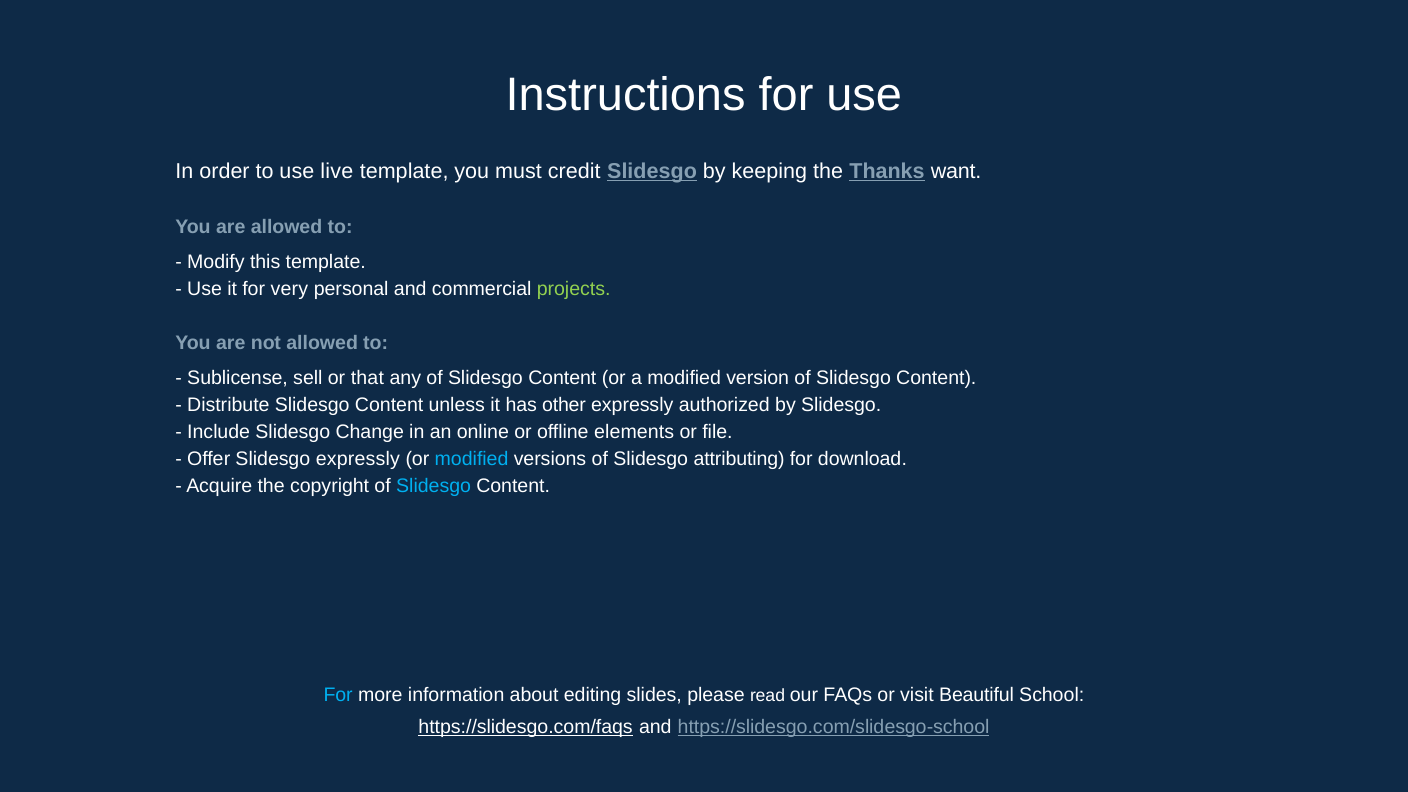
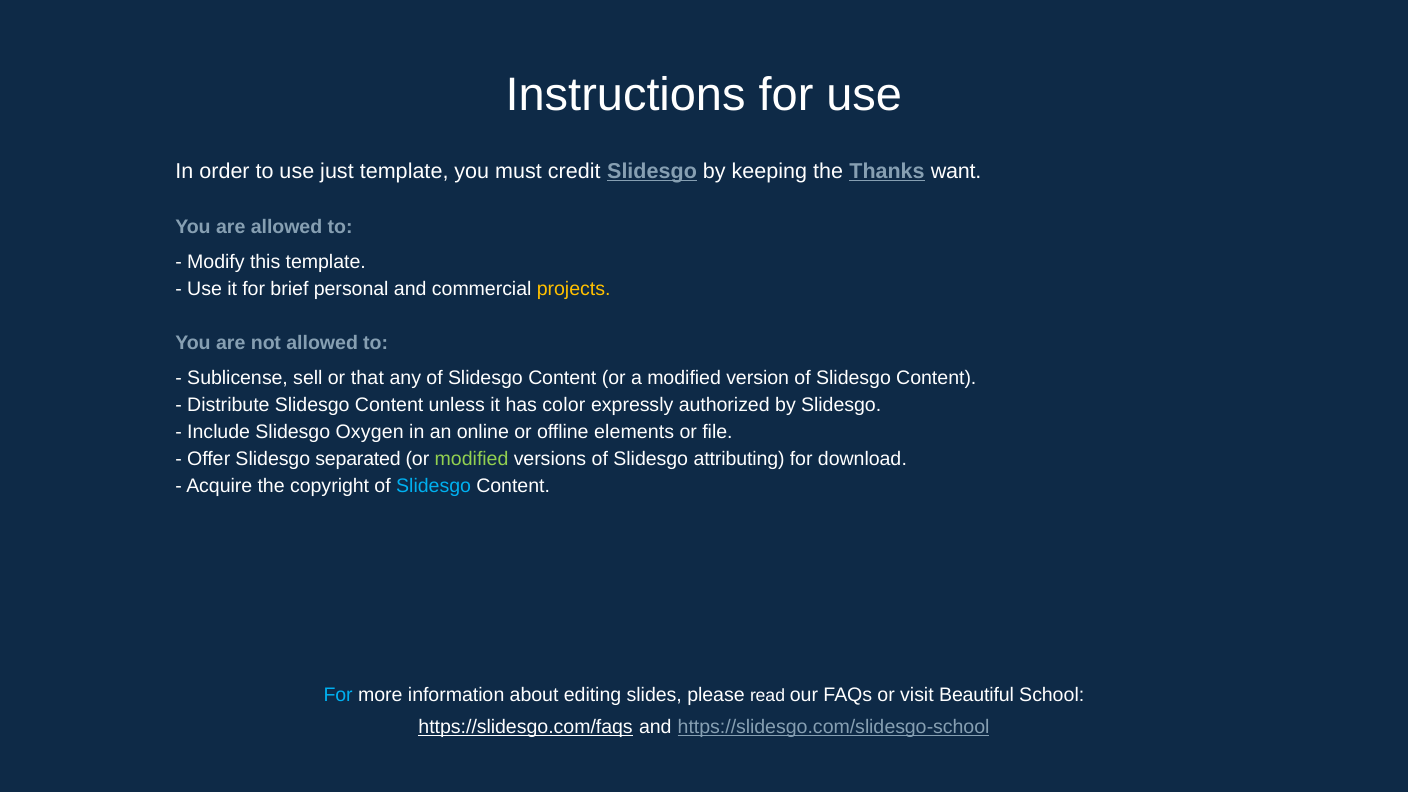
live: live -> just (337, 171)
very: very -> brief (290, 289)
projects colour: light green -> yellow (574, 289)
other: other -> color (564, 405)
Change: Change -> Oxygen (370, 432)
Slidesgo expressly: expressly -> separated (358, 459)
modified colour: light blue -> light green (472, 459)
